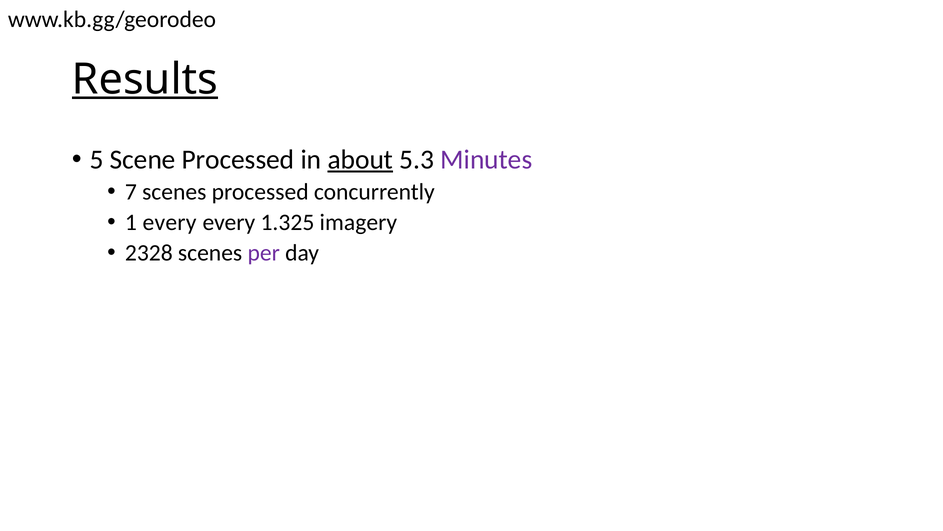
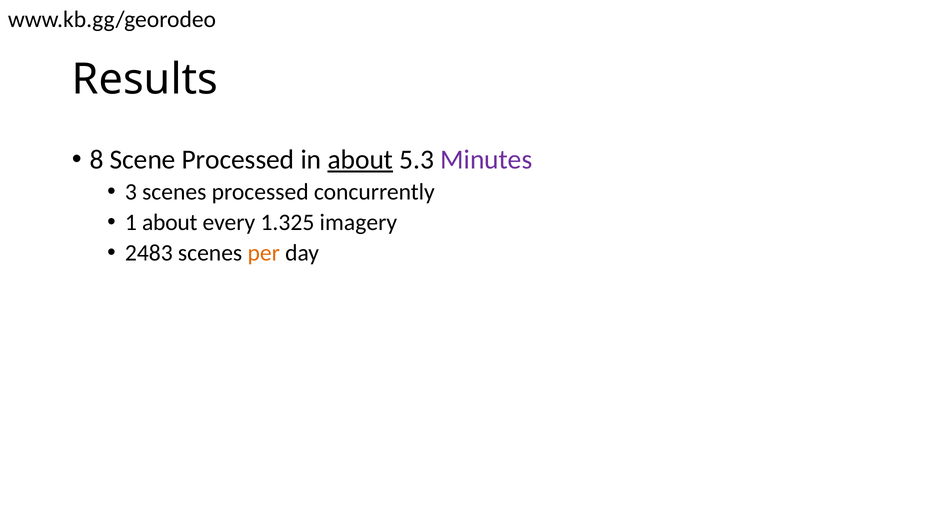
Results underline: present -> none (145, 79)
5: 5 -> 8 (97, 159)
7: 7 -> 3 (131, 192)
1 every: every -> about (170, 222)
2328: 2328 -> 2483 (149, 253)
per colour: purple -> orange (264, 253)
